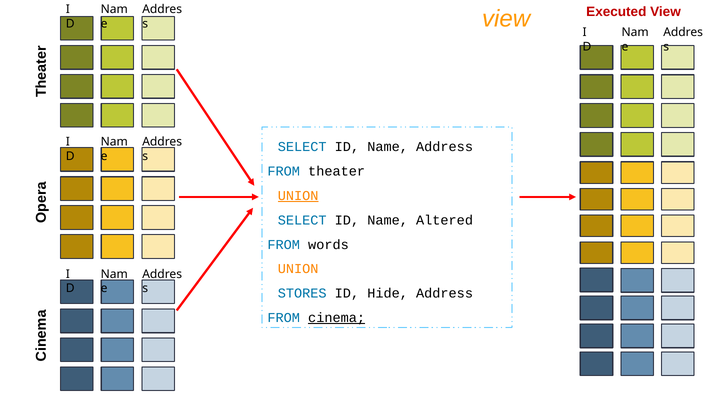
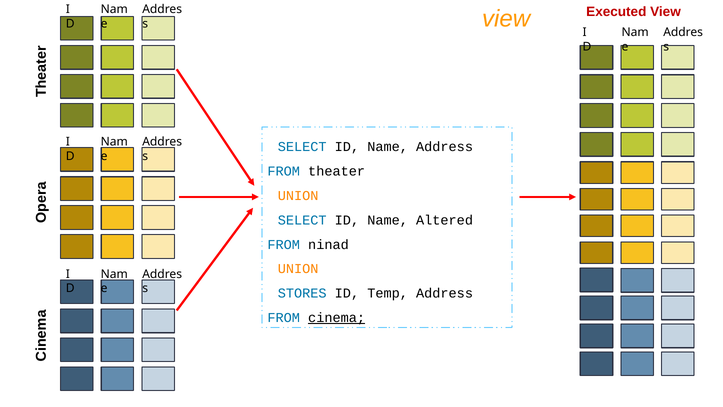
UNION underline: present -> none (298, 196)
words: words -> ninad (328, 244)
Hide: Hide -> Temp (388, 293)
